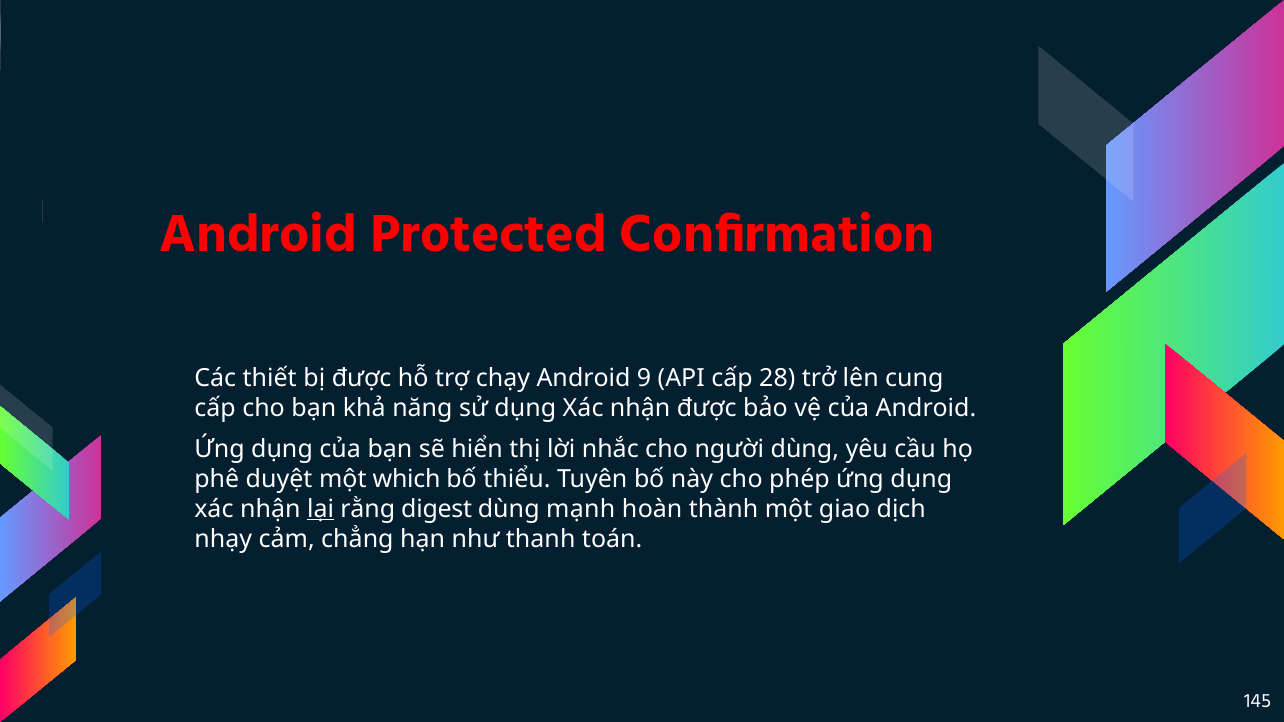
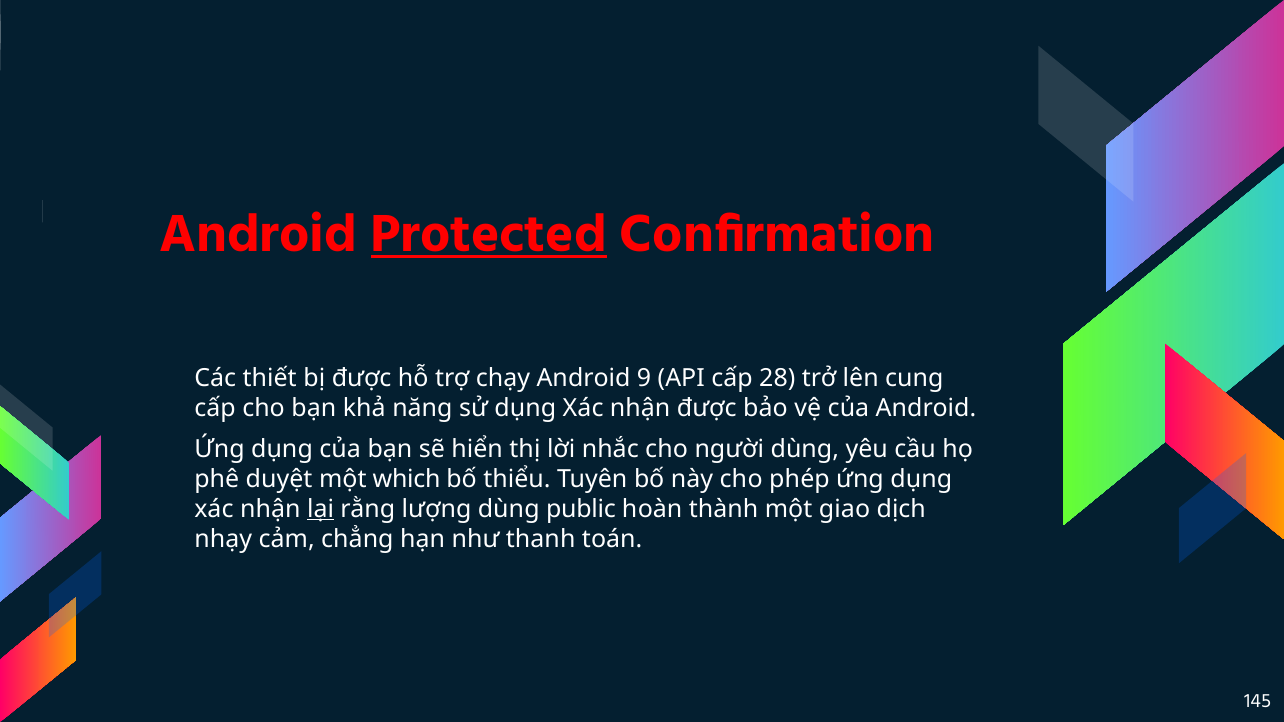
Protected underline: none -> present (489, 234)
digest: digest -> lượng (437, 509)
mạnh: mạnh -> public (581, 509)
